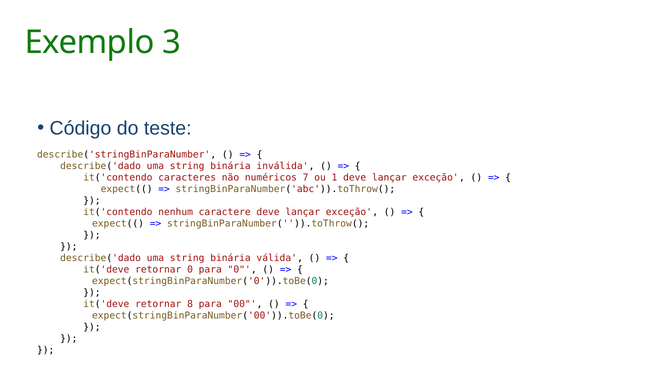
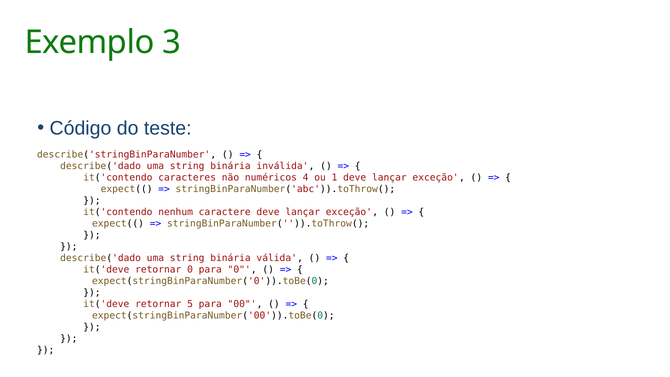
7: 7 -> 4 (306, 177)
8: 8 -> 5 (190, 304)
